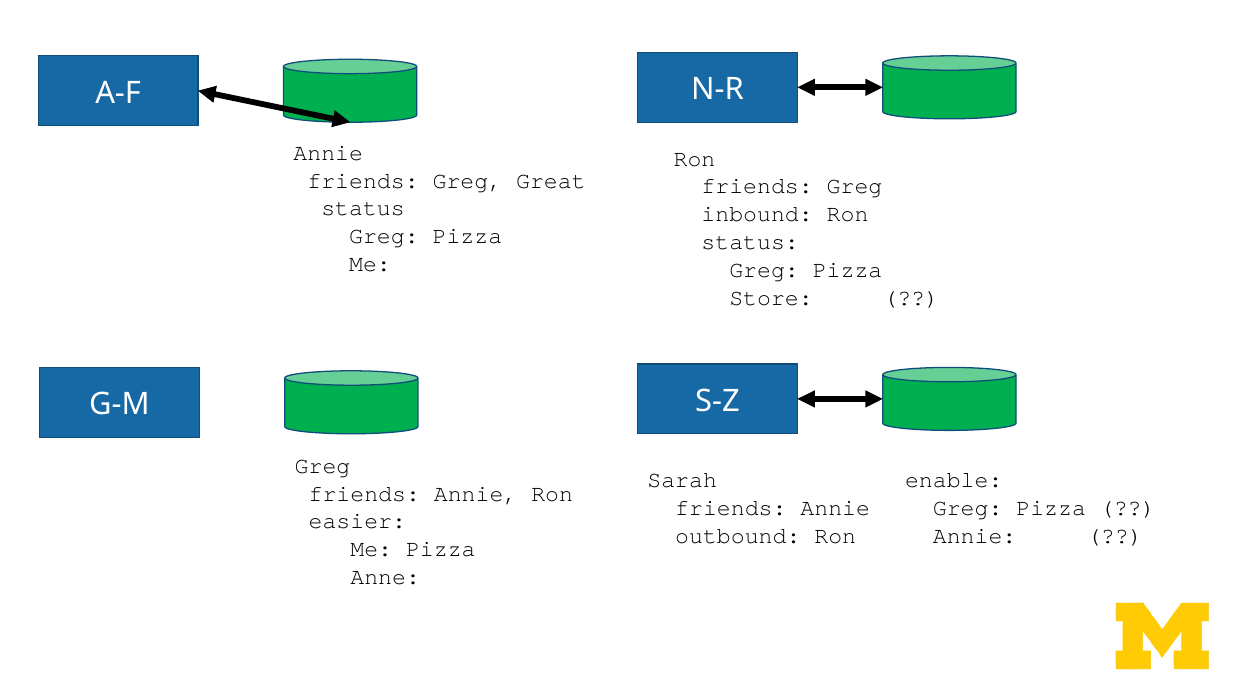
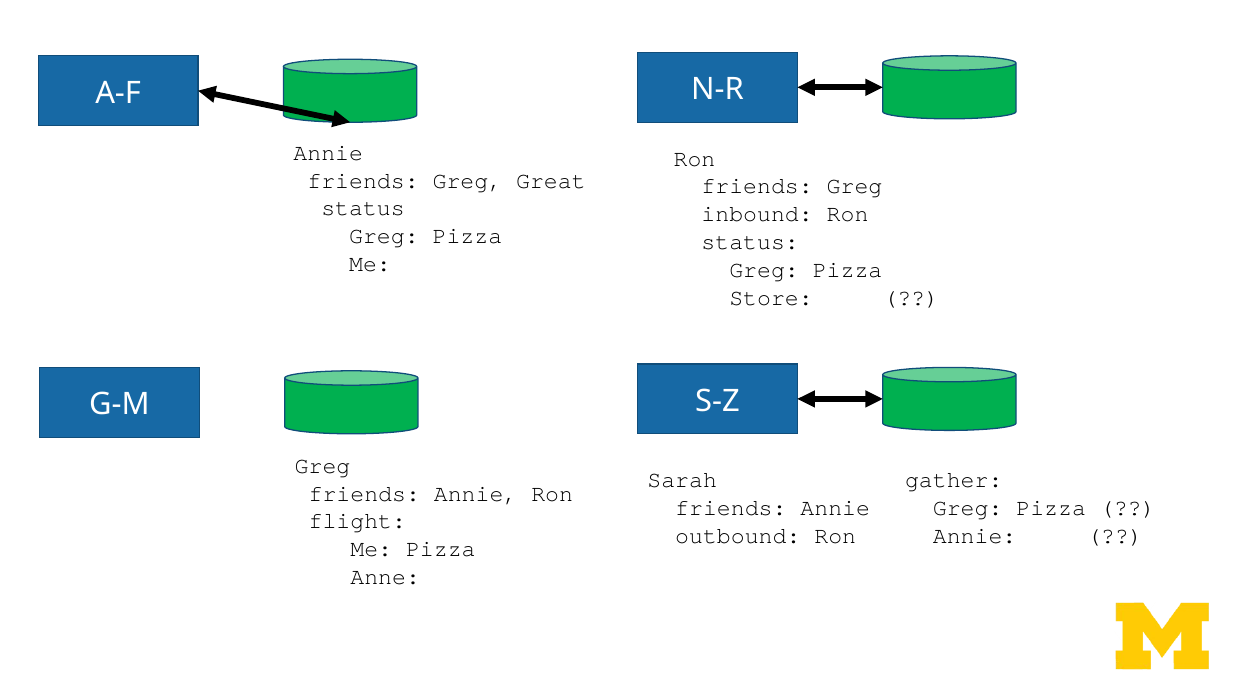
enable: enable -> gather (954, 480)
easier: easier -> flight (357, 521)
